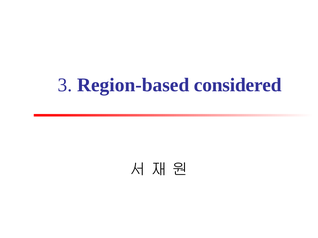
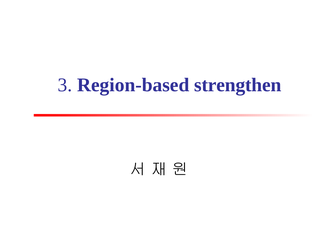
considered: considered -> strengthen (238, 85)
